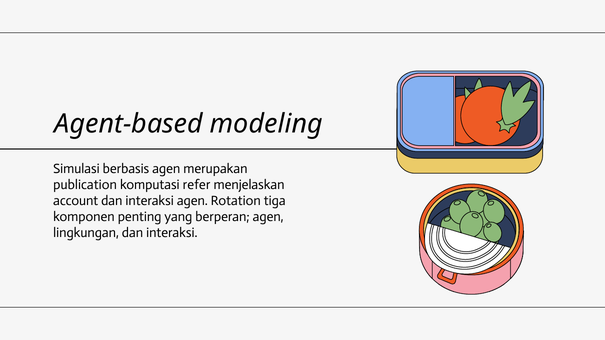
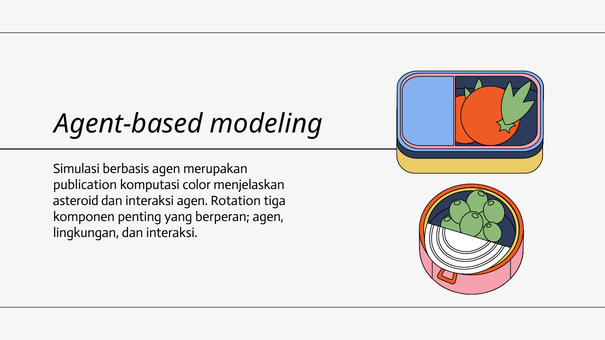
refer: refer -> color (197, 185)
account: account -> asteroid (76, 201)
